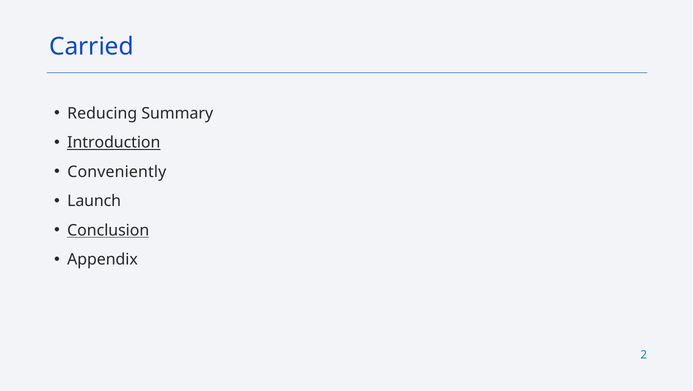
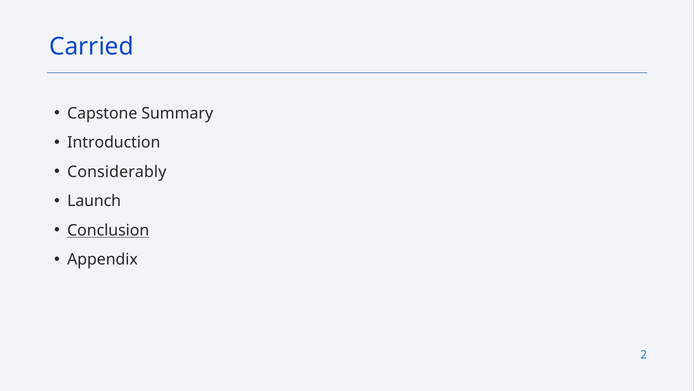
Reducing: Reducing -> Capstone (102, 113)
Introduction underline: present -> none (114, 142)
Conveniently: Conveniently -> Considerably (117, 172)
